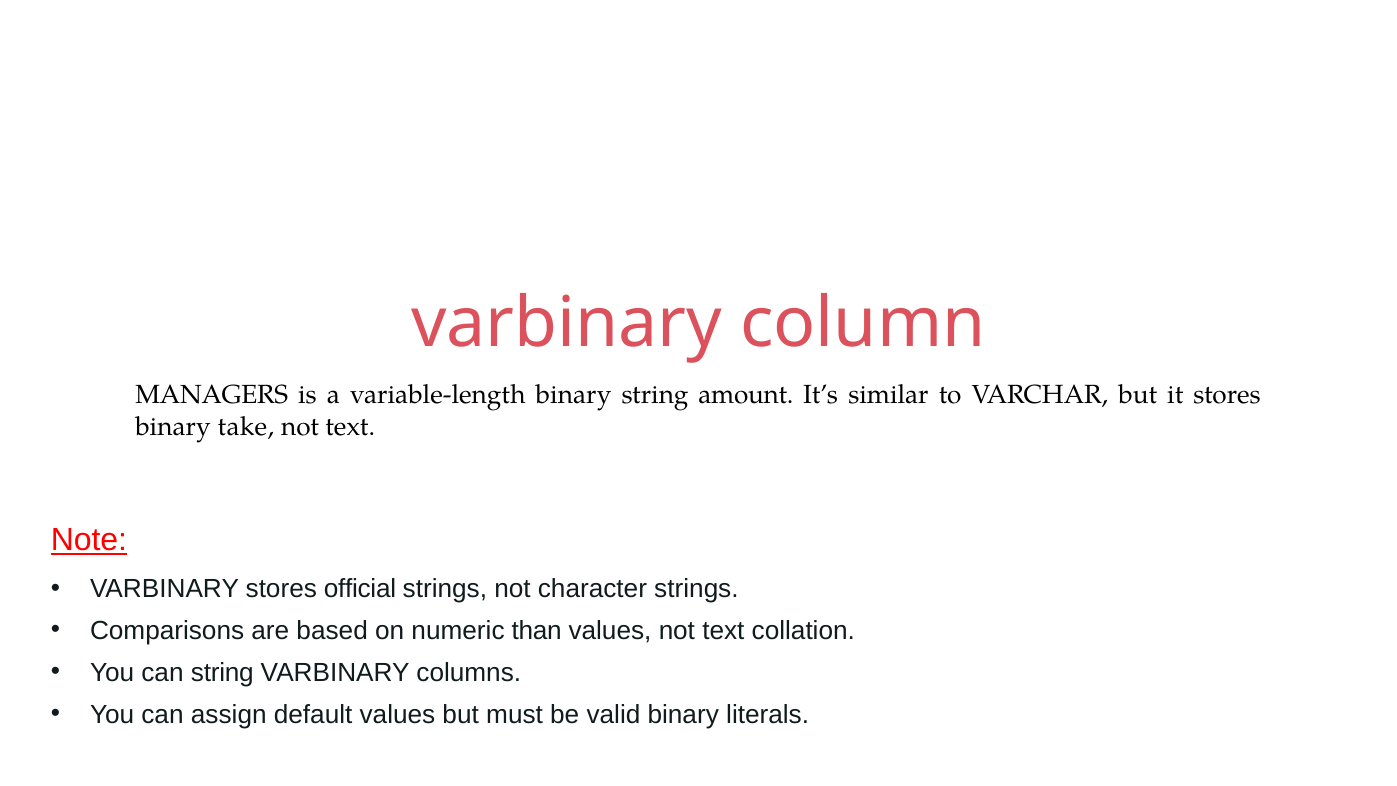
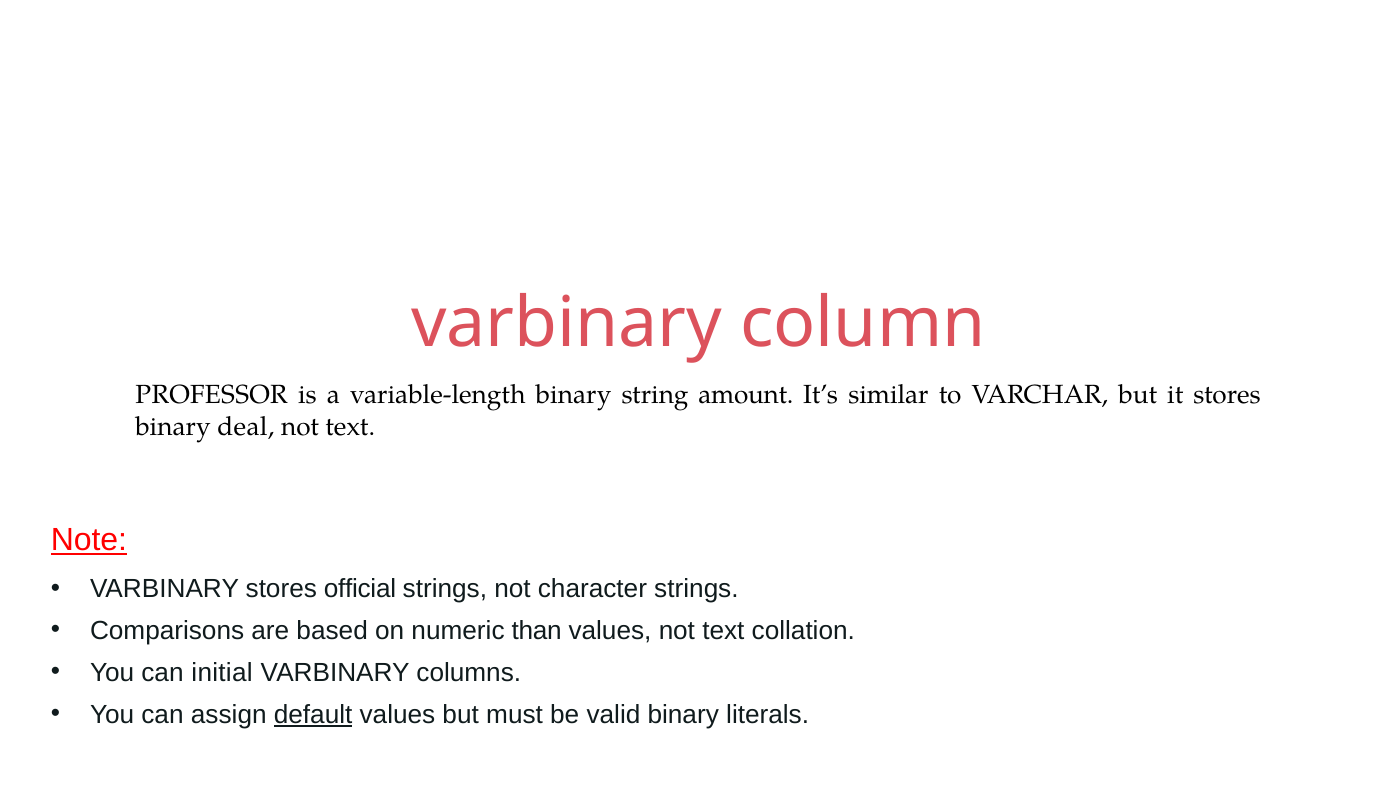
MANAGERS: MANAGERS -> PROFESSOR (212, 395)
take: take -> deal (246, 426)
can string: string -> initial (222, 672)
default underline: none -> present (313, 714)
